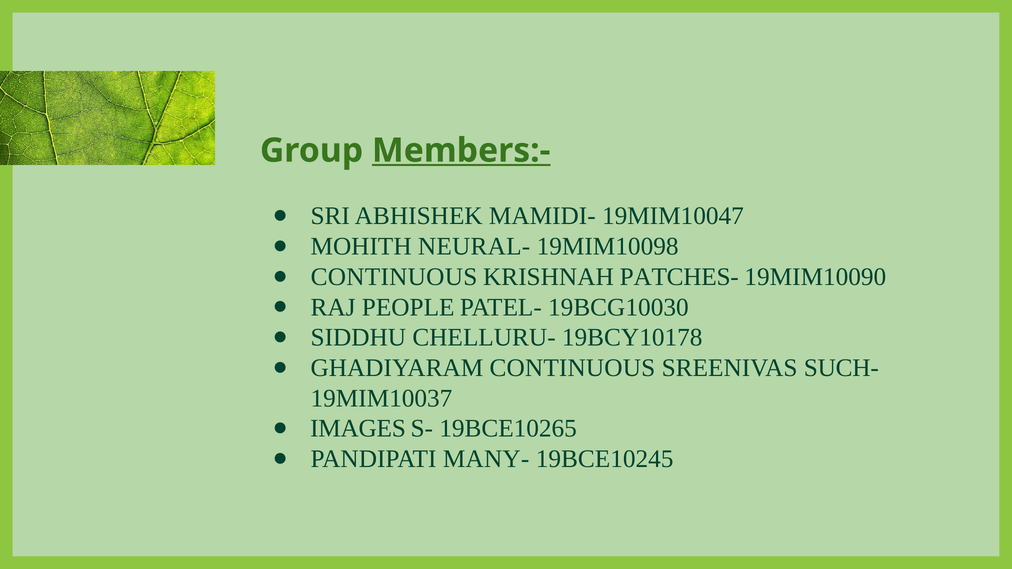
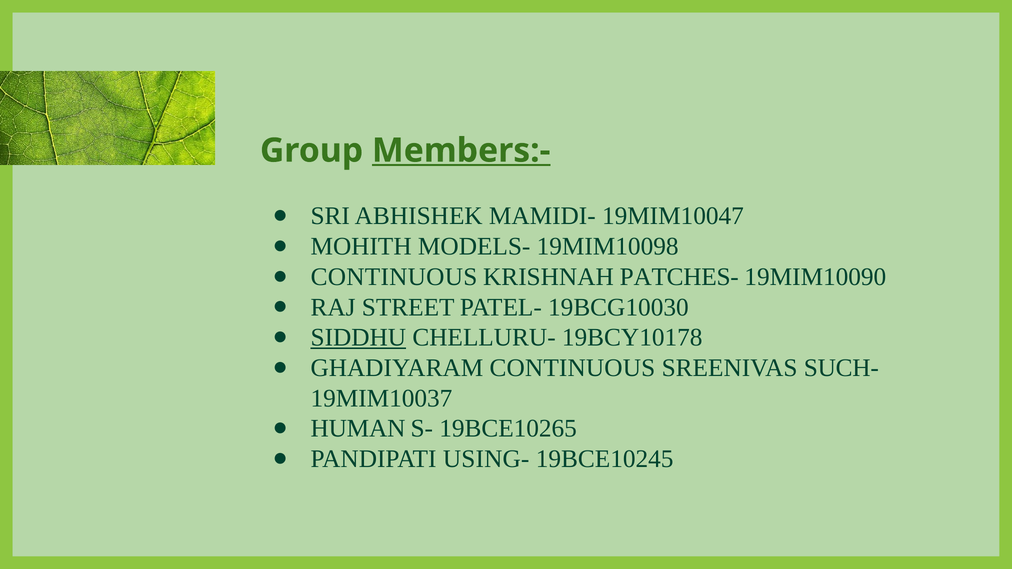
NEURAL-: NEURAL- -> MODELS- (474, 247)
PEOPLE: PEOPLE -> STREET (408, 307)
SIDDHU underline: none -> present (358, 338)
IMAGES: IMAGES -> HUMAN (358, 429)
MANY-: MANY- -> USING- (486, 459)
